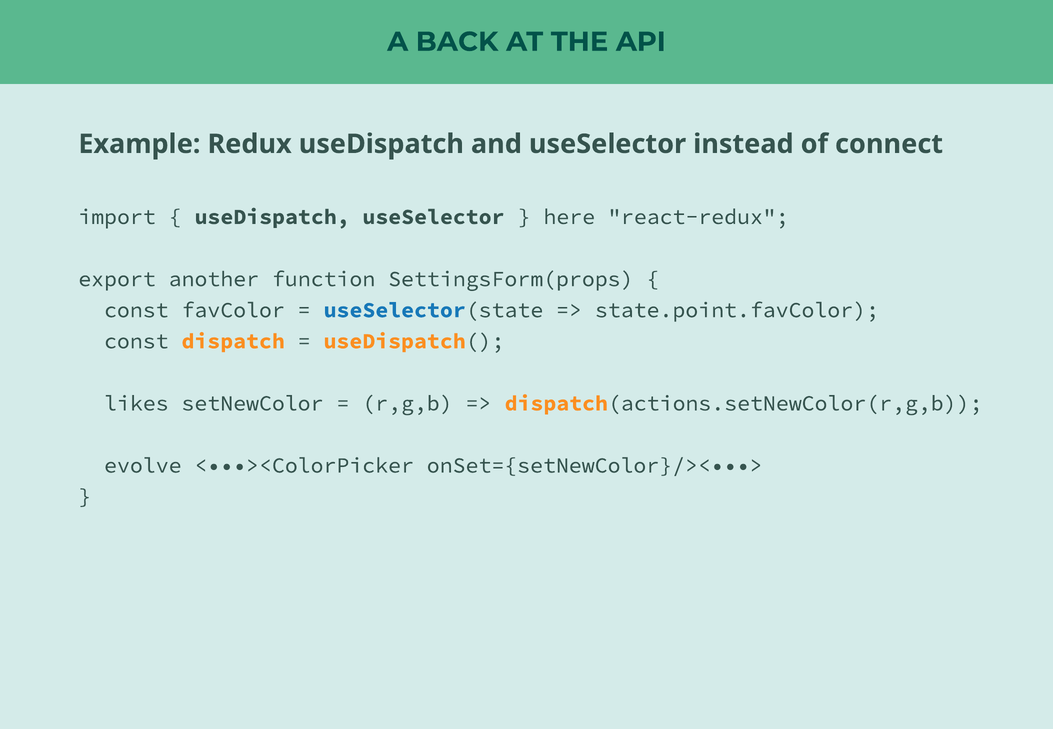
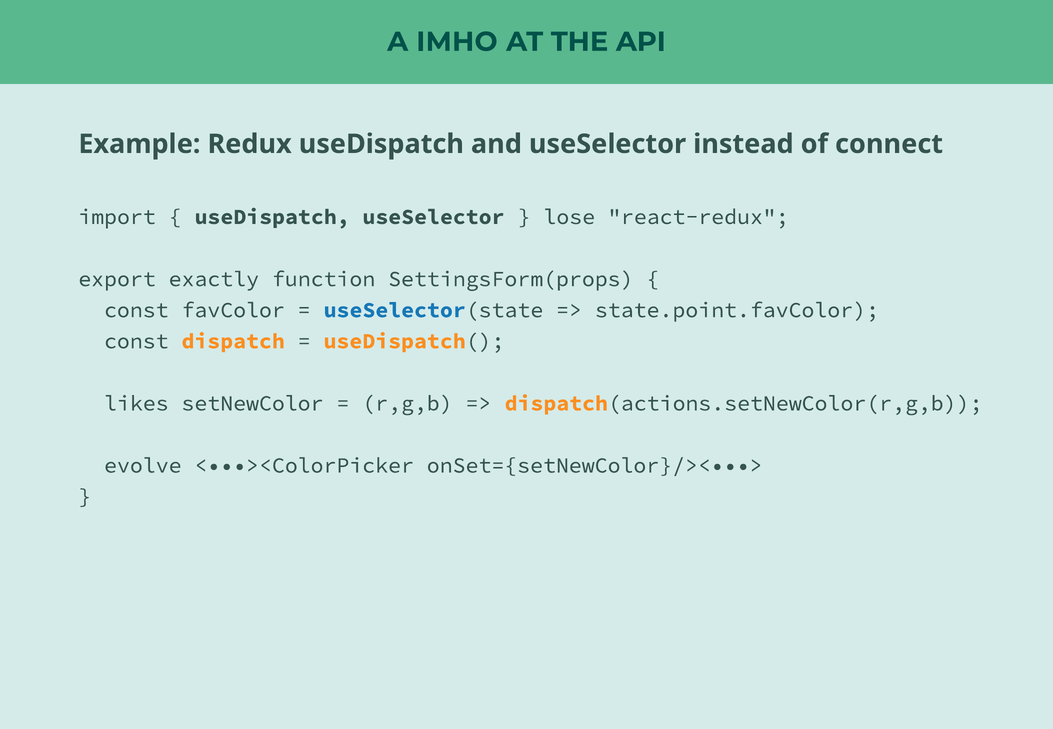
BACK: BACK -> IMHO (457, 42)
here: here -> lose (569, 217)
another: another -> exactly (214, 279)
